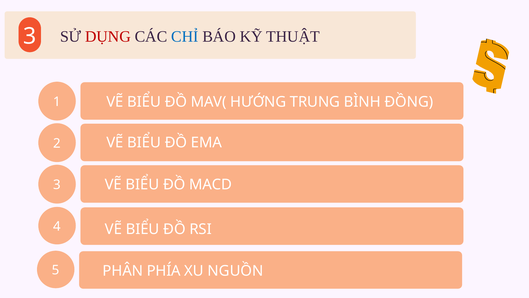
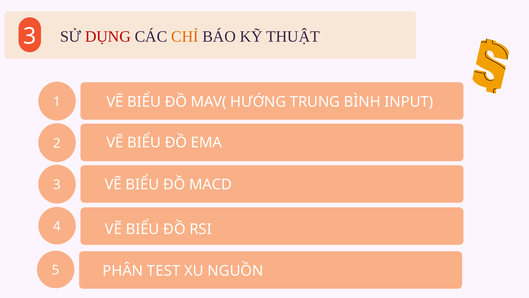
CHỈ colour: blue -> orange (185, 37)
ĐỒNG: ĐỒNG -> INPUT (409, 102)
PHÍA: PHÍA -> TEST (164, 271)
